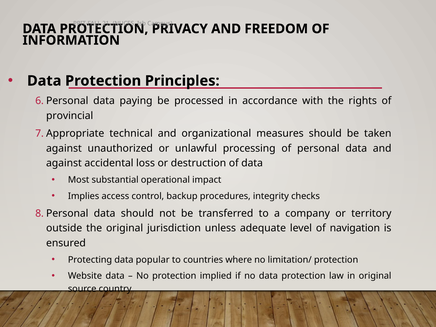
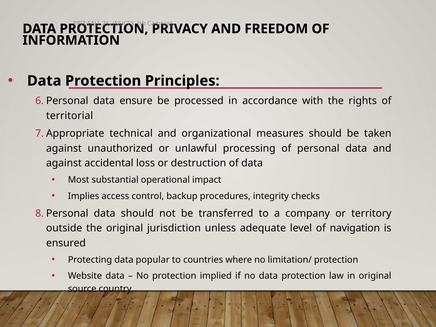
paying: paying -> ensure (136, 101)
provincial: provincial -> territorial (70, 116)
